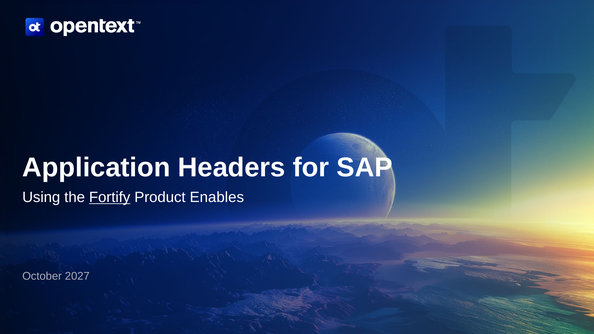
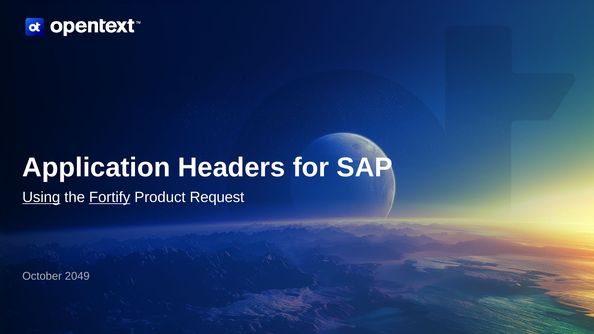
Using underline: none -> present (41, 197)
Enables: Enables -> Request (217, 197)
2027: 2027 -> 2049 (77, 276)
